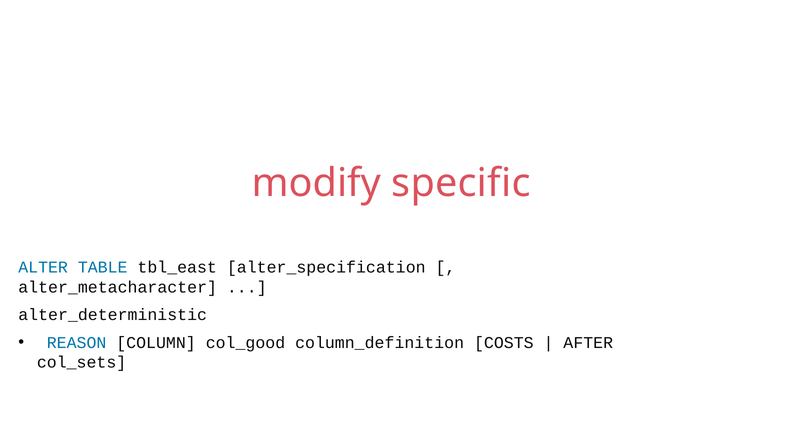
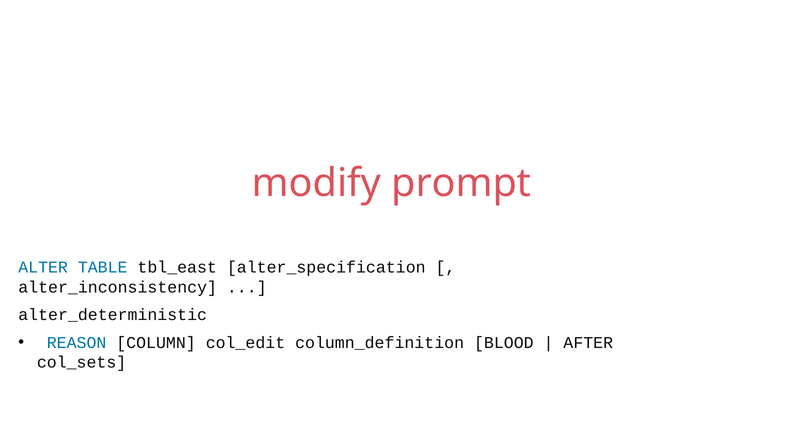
specific: specific -> prompt (461, 183)
alter_metacharacter: alter_metacharacter -> alter_inconsistency (118, 287)
col_good: col_good -> col_edit (245, 343)
COSTS: COSTS -> BLOOD (504, 343)
